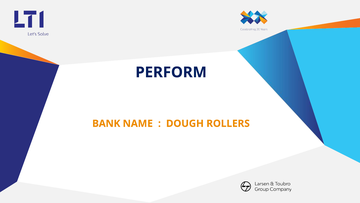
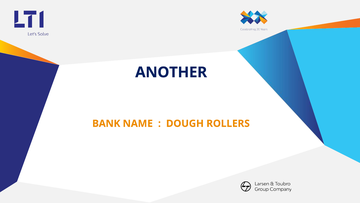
PERFORM: PERFORM -> ANOTHER (171, 72)
